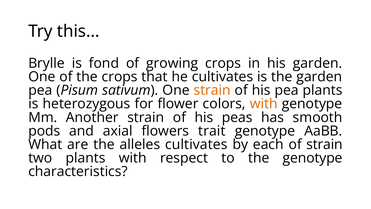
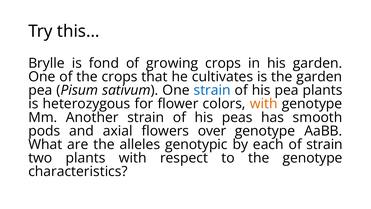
strain colour: orange -> blue (212, 90)
trait: trait -> over (212, 131)
alleles cultivates: cultivates -> genotypic (196, 144)
